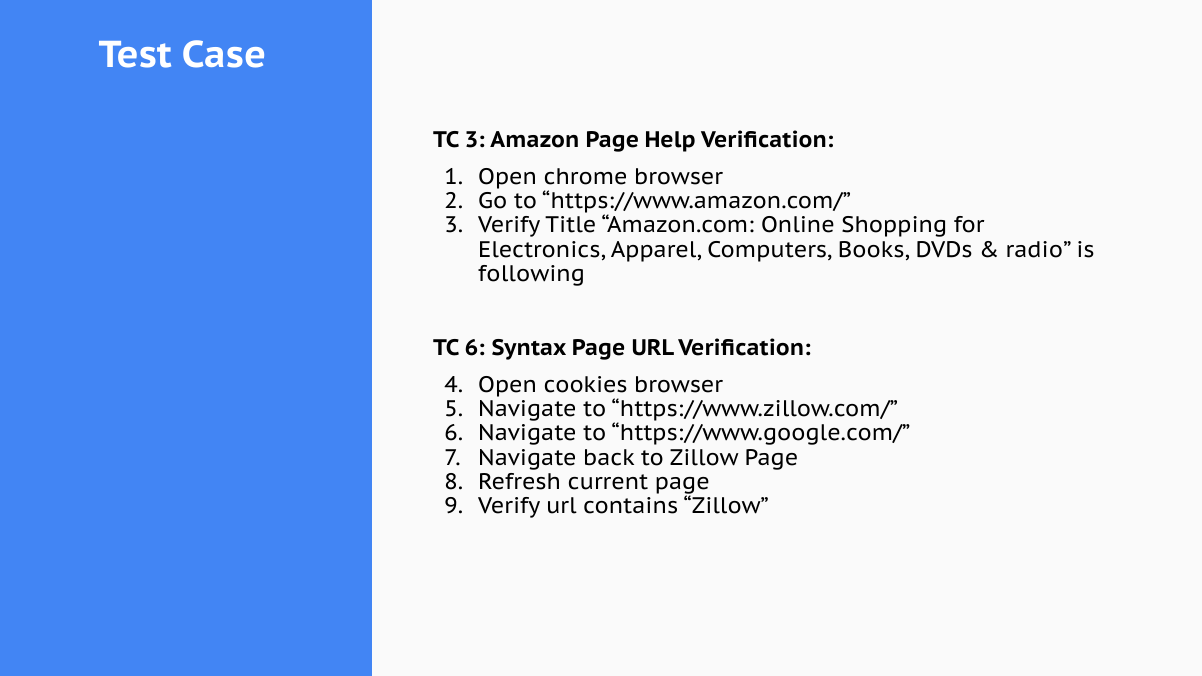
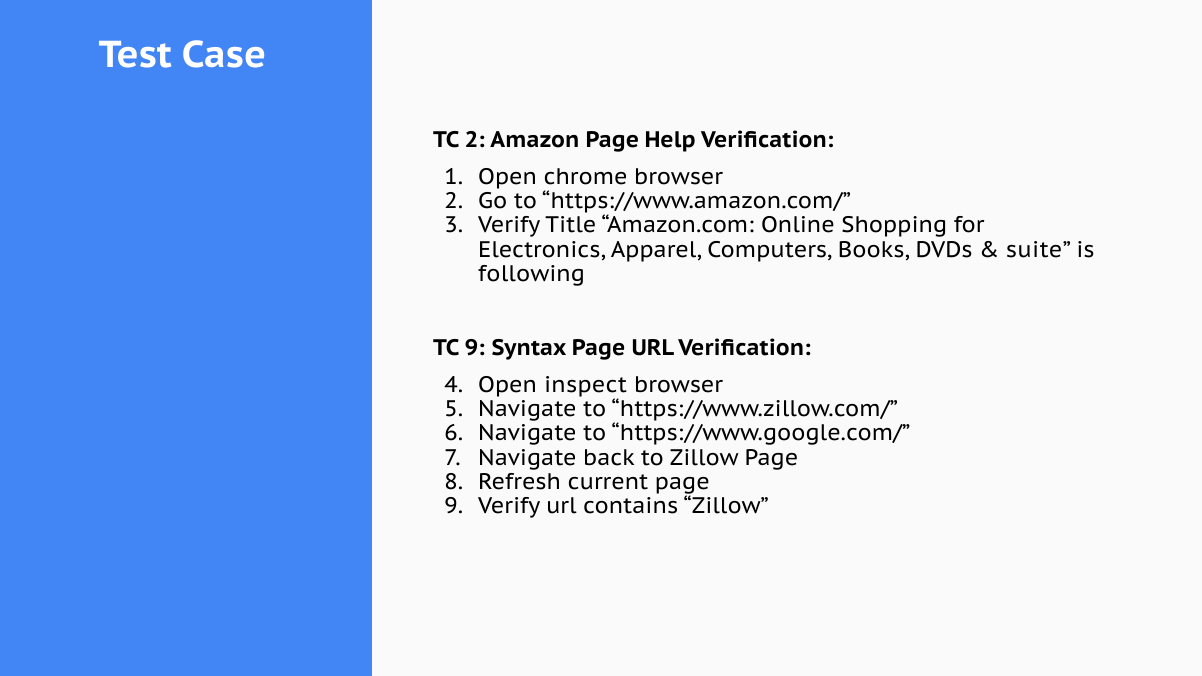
TC 3: 3 -> 2 (475, 140)
radio: radio -> suite (1039, 250)
TC 6: 6 -> 9 (475, 348)
cookies: cookies -> inspect (586, 385)
